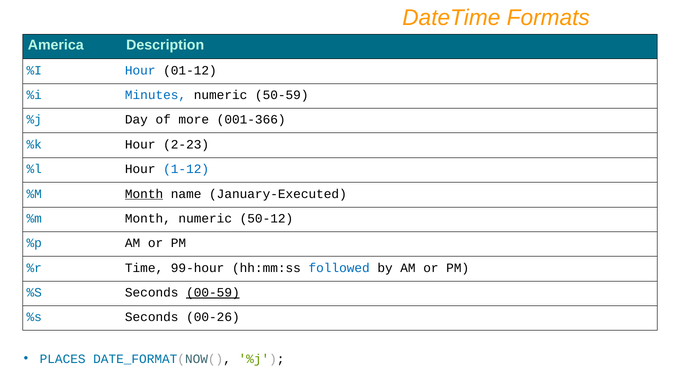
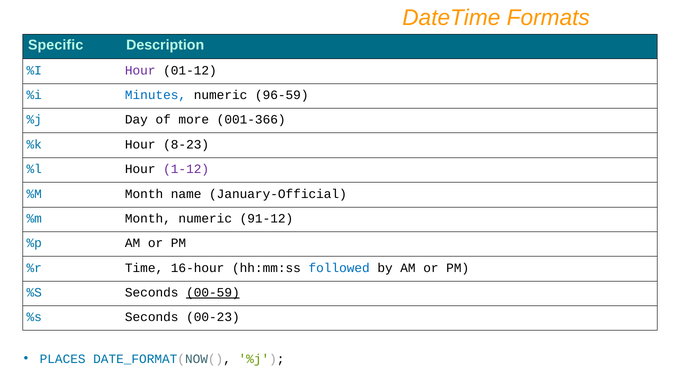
America: America -> Specific (56, 45)
Hour colour: blue -> purple (140, 70)
50-59: 50-59 -> 96-59 (282, 95)
2-23: 2-23 -> 8-23 (186, 144)
1-12 colour: blue -> purple (186, 169)
Month underline: present -> none (144, 194)
January-Executed: January-Executed -> January-Official (278, 194)
50-12: 50-12 -> 91-12 (266, 218)
99-hour: 99-hour -> 16-hour (198, 268)
00-26: 00-26 -> 00-23 (213, 317)
